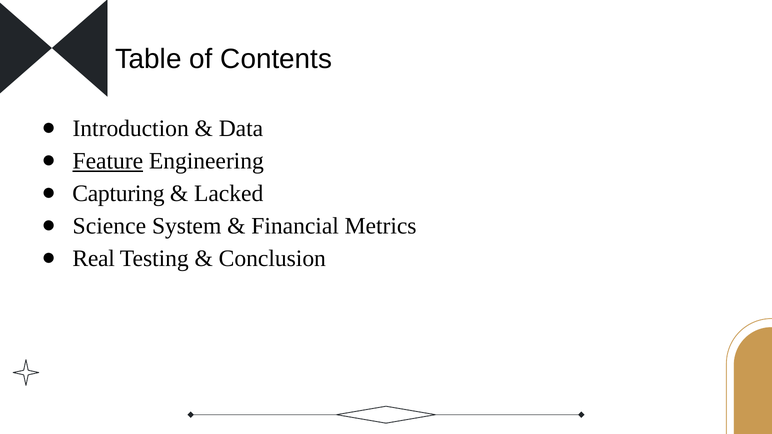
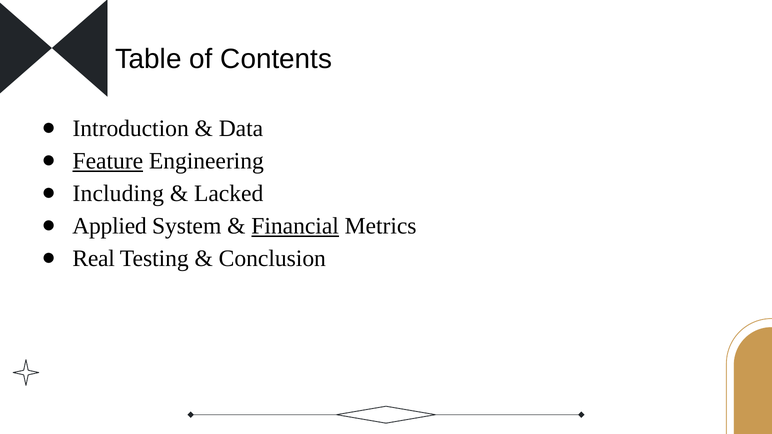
Capturing: Capturing -> Including (118, 194)
Science: Science -> Applied (110, 226)
Financial underline: none -> present (295, 226)
